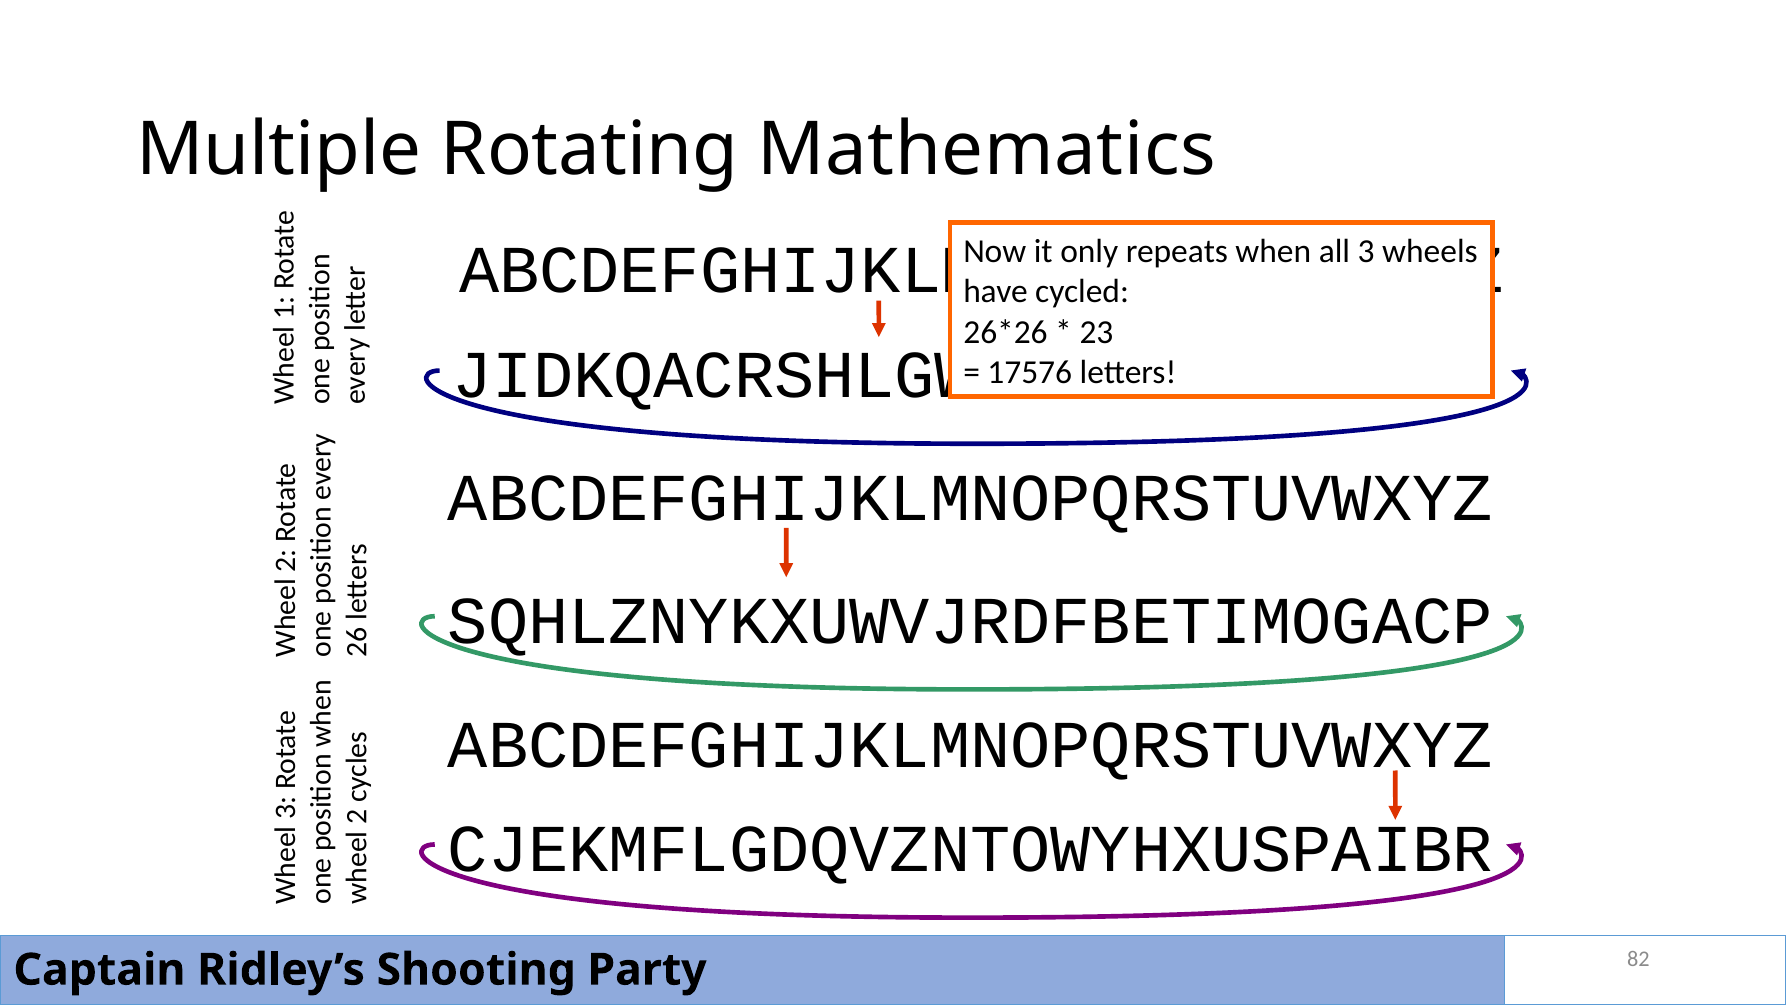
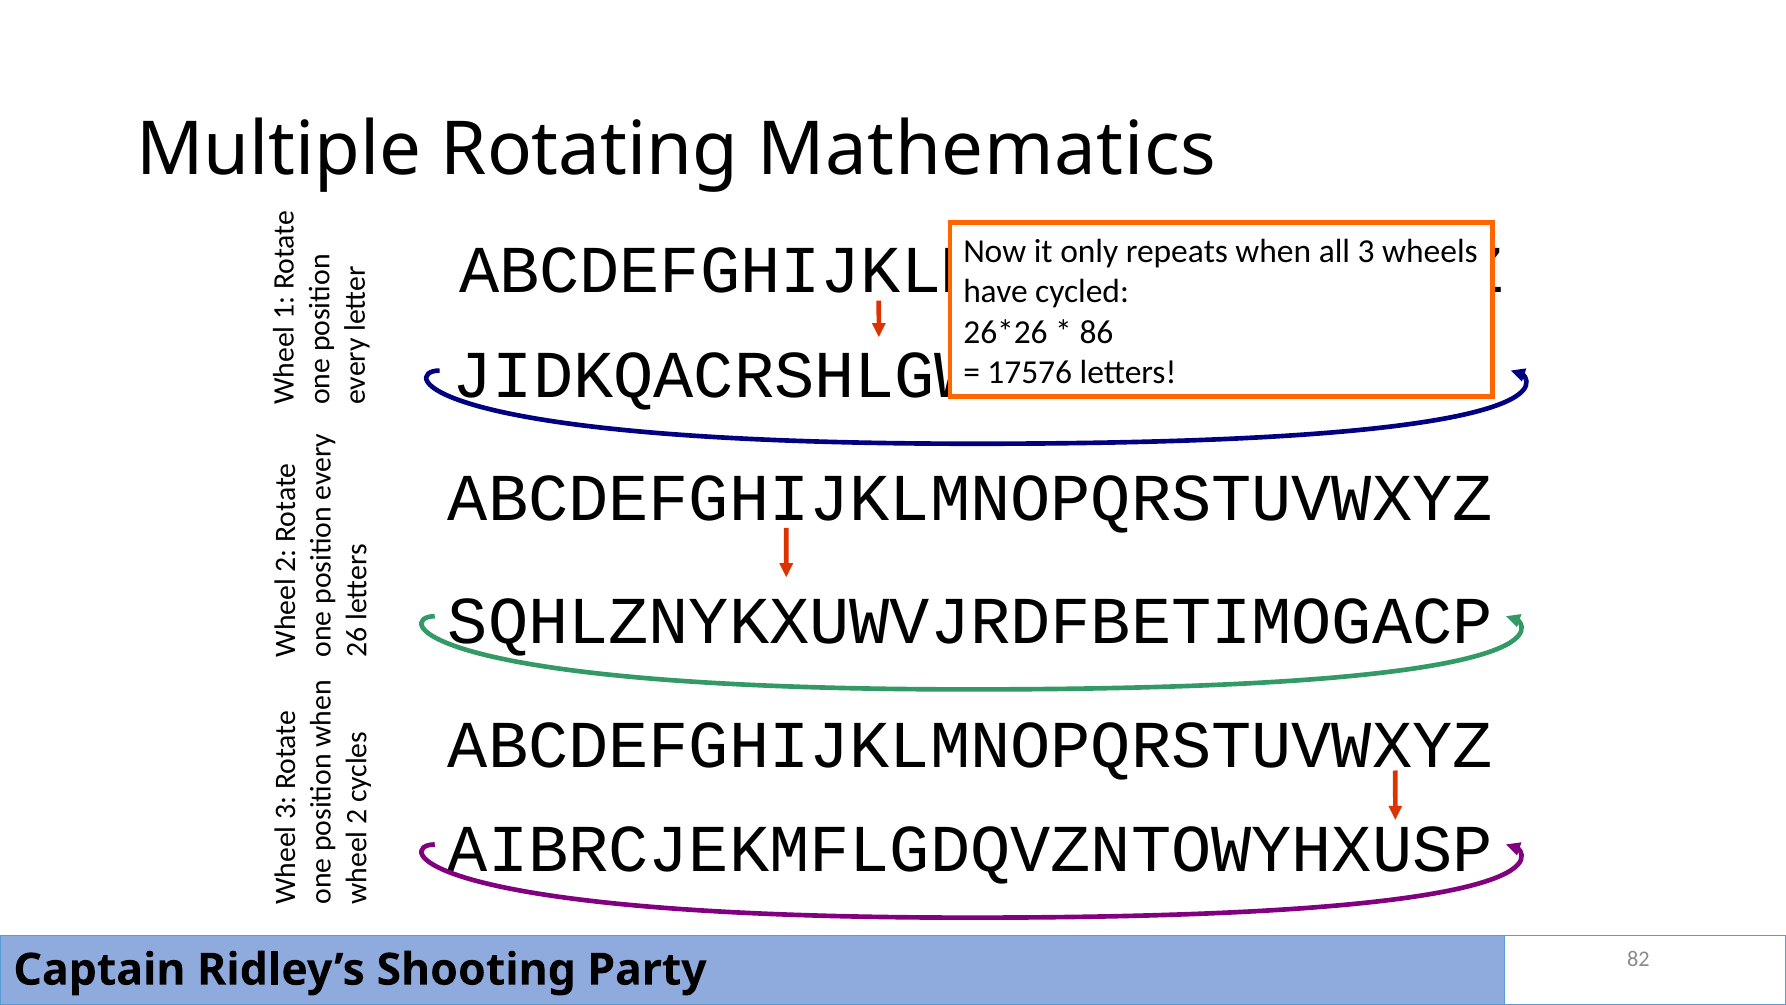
23: 23 -> 86 (1096, 332)
CJEKMFLGDQVZNTOWYHXUSPAIBR: CJEKMFLGDQVZNTOWYHXUSPAIBR -> AIBRCJEKMFLGDQVZNTOWYHXUSP (970, 849)
